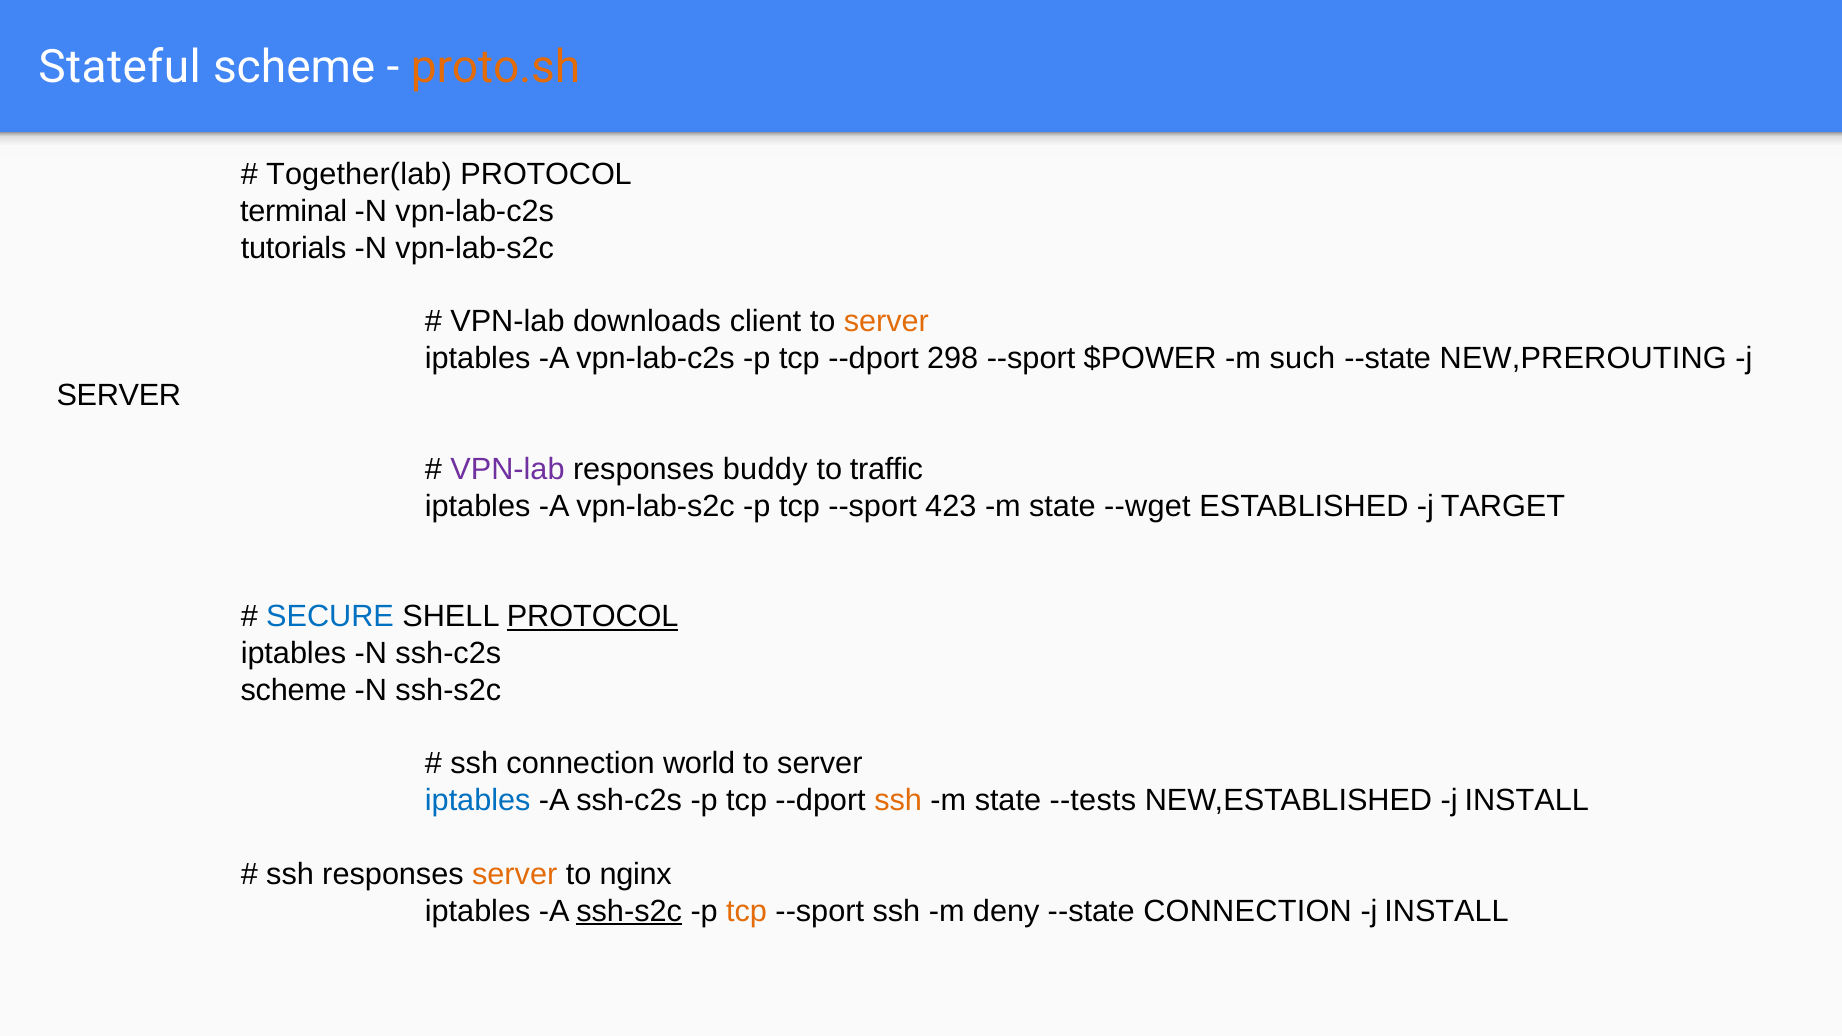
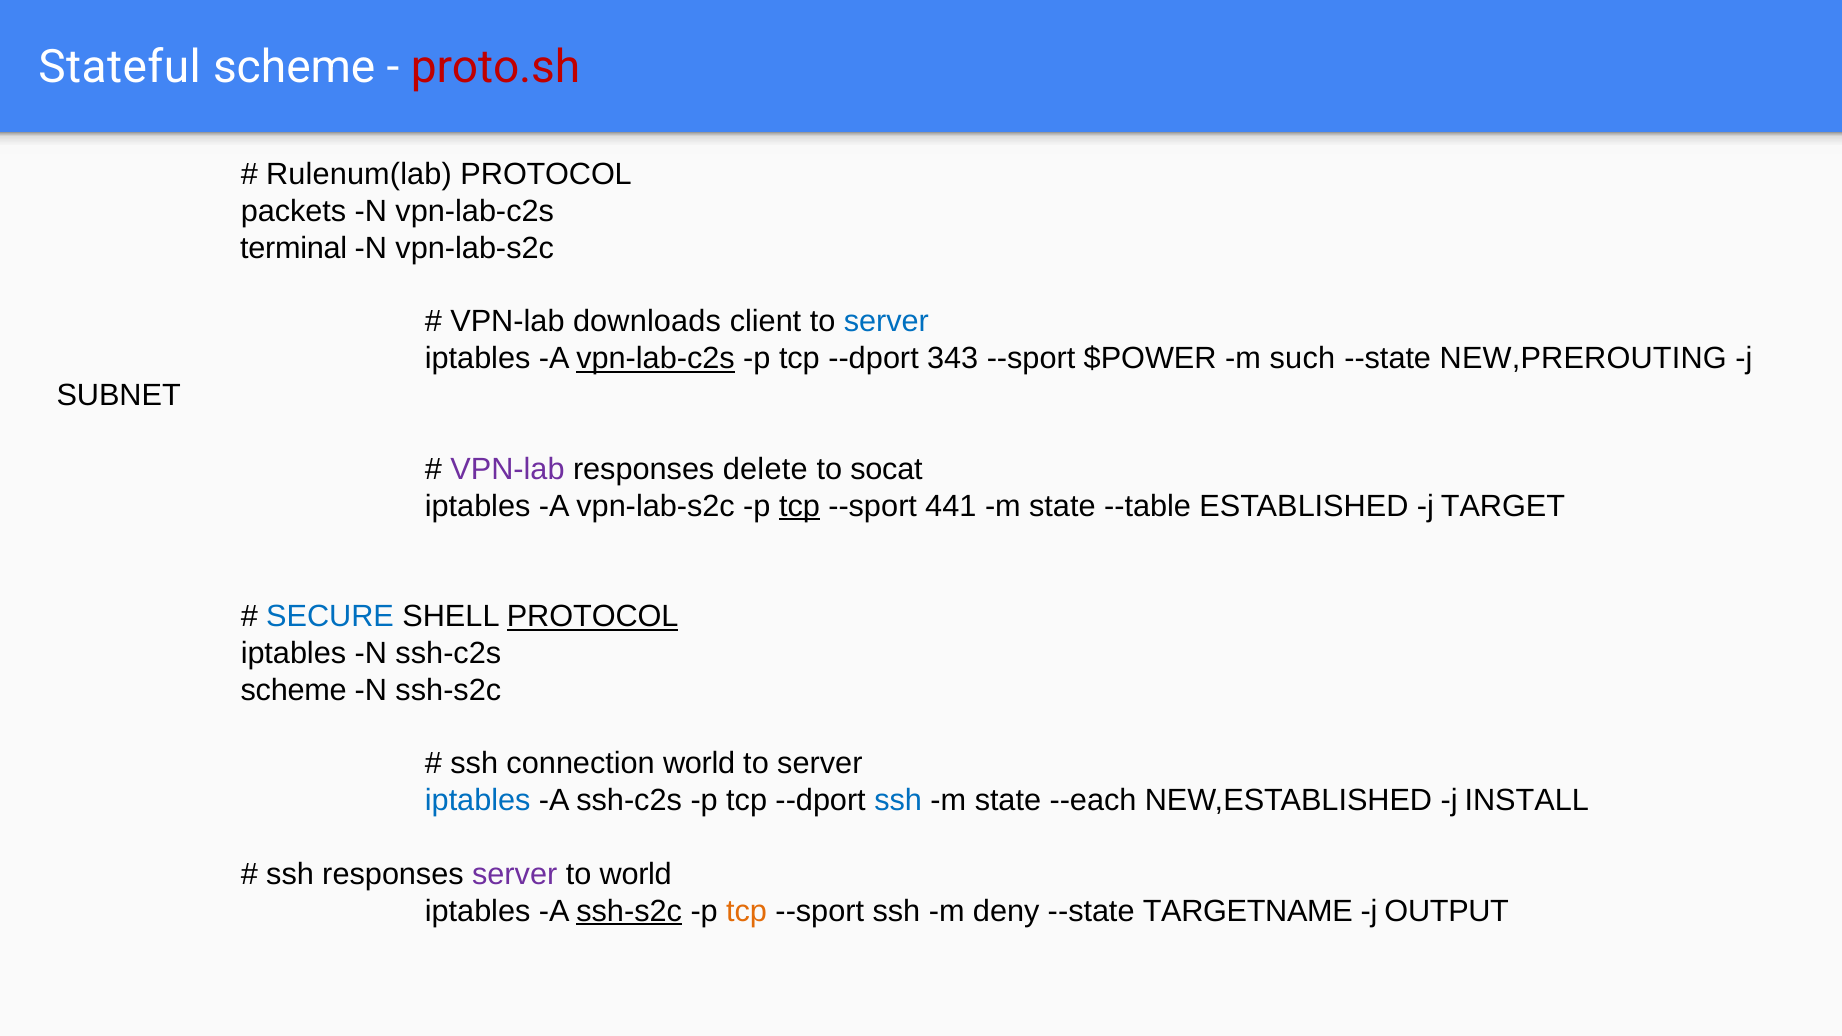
proto.sh colour: orange -> red (495, 67)
Together(lab: Together(lab -> Rulenum(lab (359, 175)
terminal: terminal -> packets (294, 211)
tutorials: tutorials -> terminal (294, 248)
server colour: orange -> blue (886, 322)
vpn-lab-c2s underline: none -> present (656, 359)
298: 298 -> 343 (953, 359)
SERVER: SERVER -> SUBNET (119, 396)
buddy: buddy -> delete (765, 469)
traffic: traffic -> socat (886, 469)
tcp underline: none -> present (799, 506)
423: 423 -> 441 (951, 506)
--wget: --wget -> --table (1148, 506)
ssh colour: orange -> blue (898, 801)
--tests: --tests -> --each (1093, 801)
server colour: orange -> purple (515, 874)
to nginx: nginx -> world (636, 874)
--state CONNECTION: CONNECTION -> TARGETNAME (1248, 911)
INSTALL: INSTALL -> OUTPUT (1447, 911)
